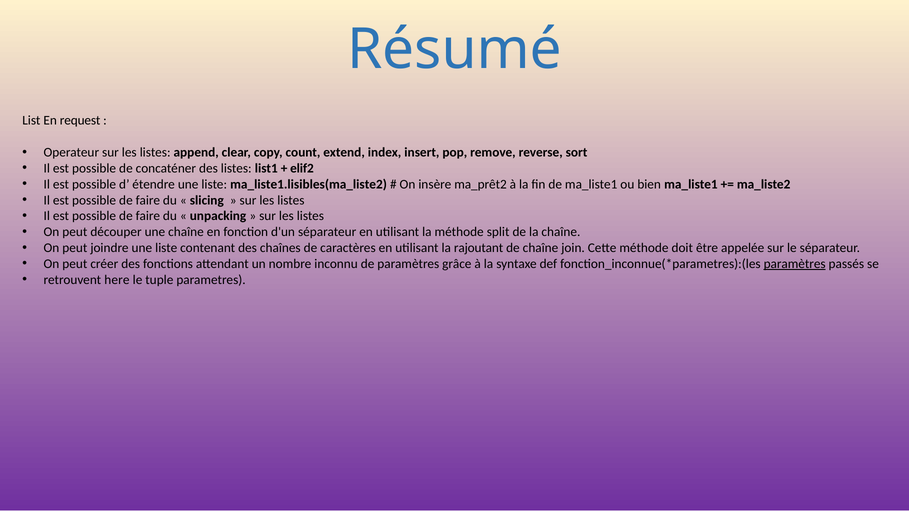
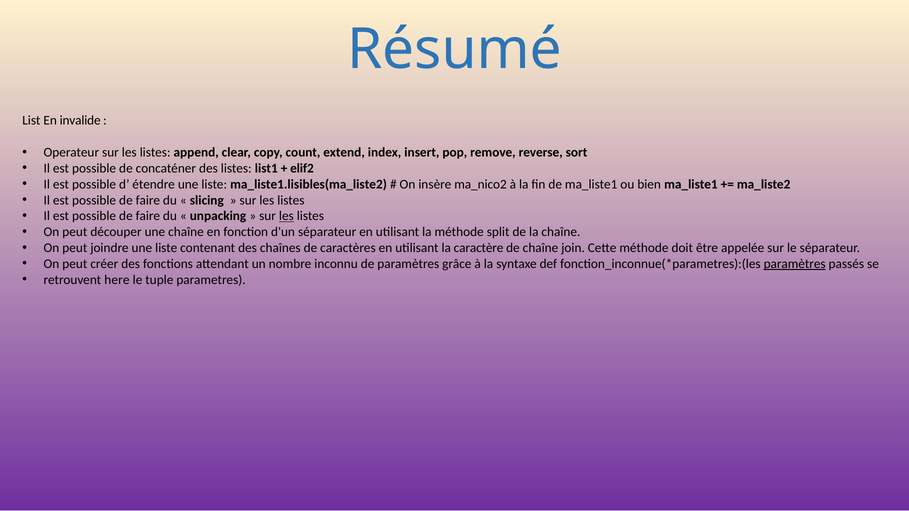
request: request -> invalide (80, 121)
ma_prêt2: ma_prêt2 -> ma_nico2 (481, 184)
les underline: none -> present (286, 216)
rajoutant: rajoutant -> caractère (479, 248)
